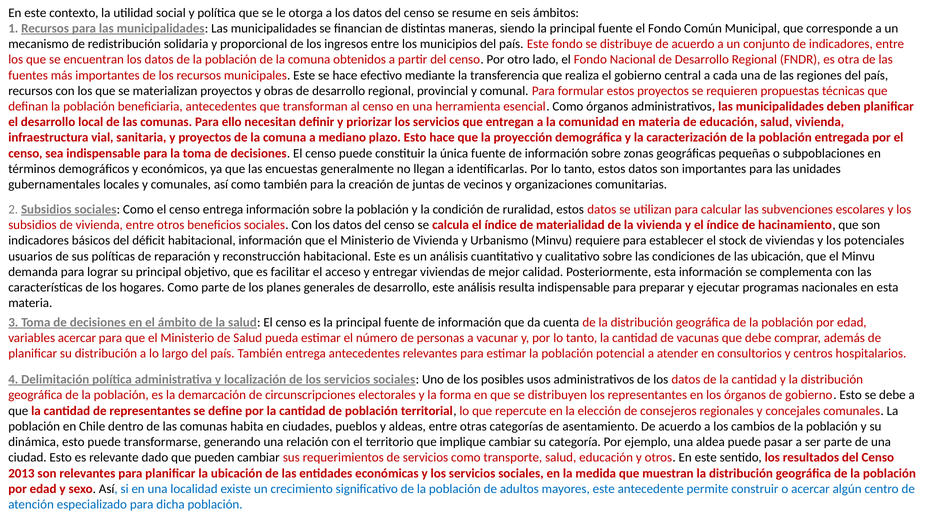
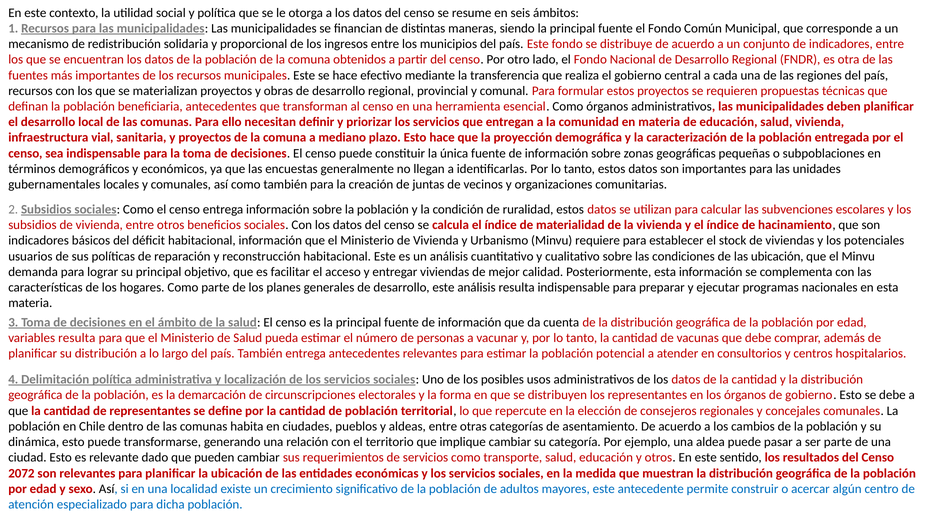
variables acercar: acercar -> resulta (77, 338)
2013: 2013 -> 2072 (21, 474)
